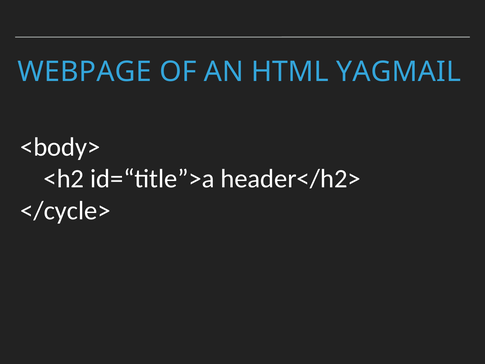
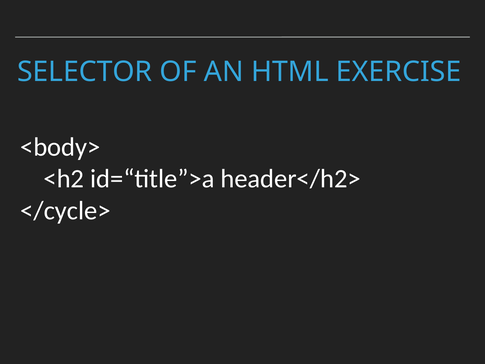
WEBPAGE: WEBPAGE -> SELECTOR (85, 72)
YAGMAIL: YAGMAIL -> EXERCISE (399, 72)
